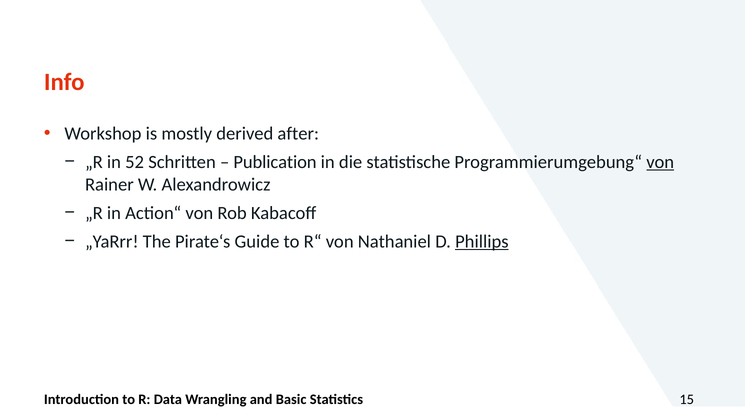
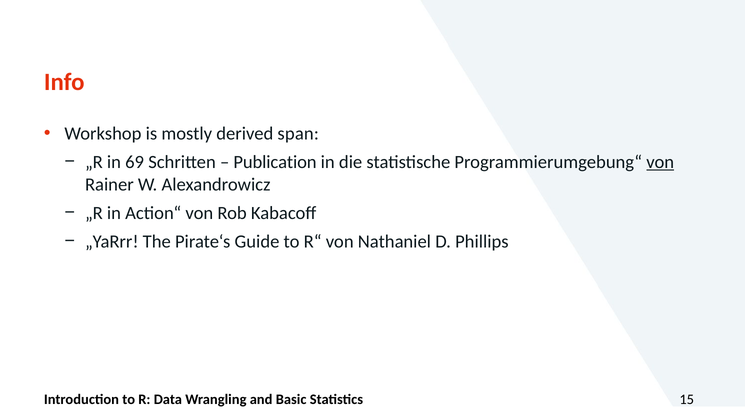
after: after -> span (298, 134)
52: 52 -> 69 (135, 162)
Phillips underline: present -> none (482, 242)
